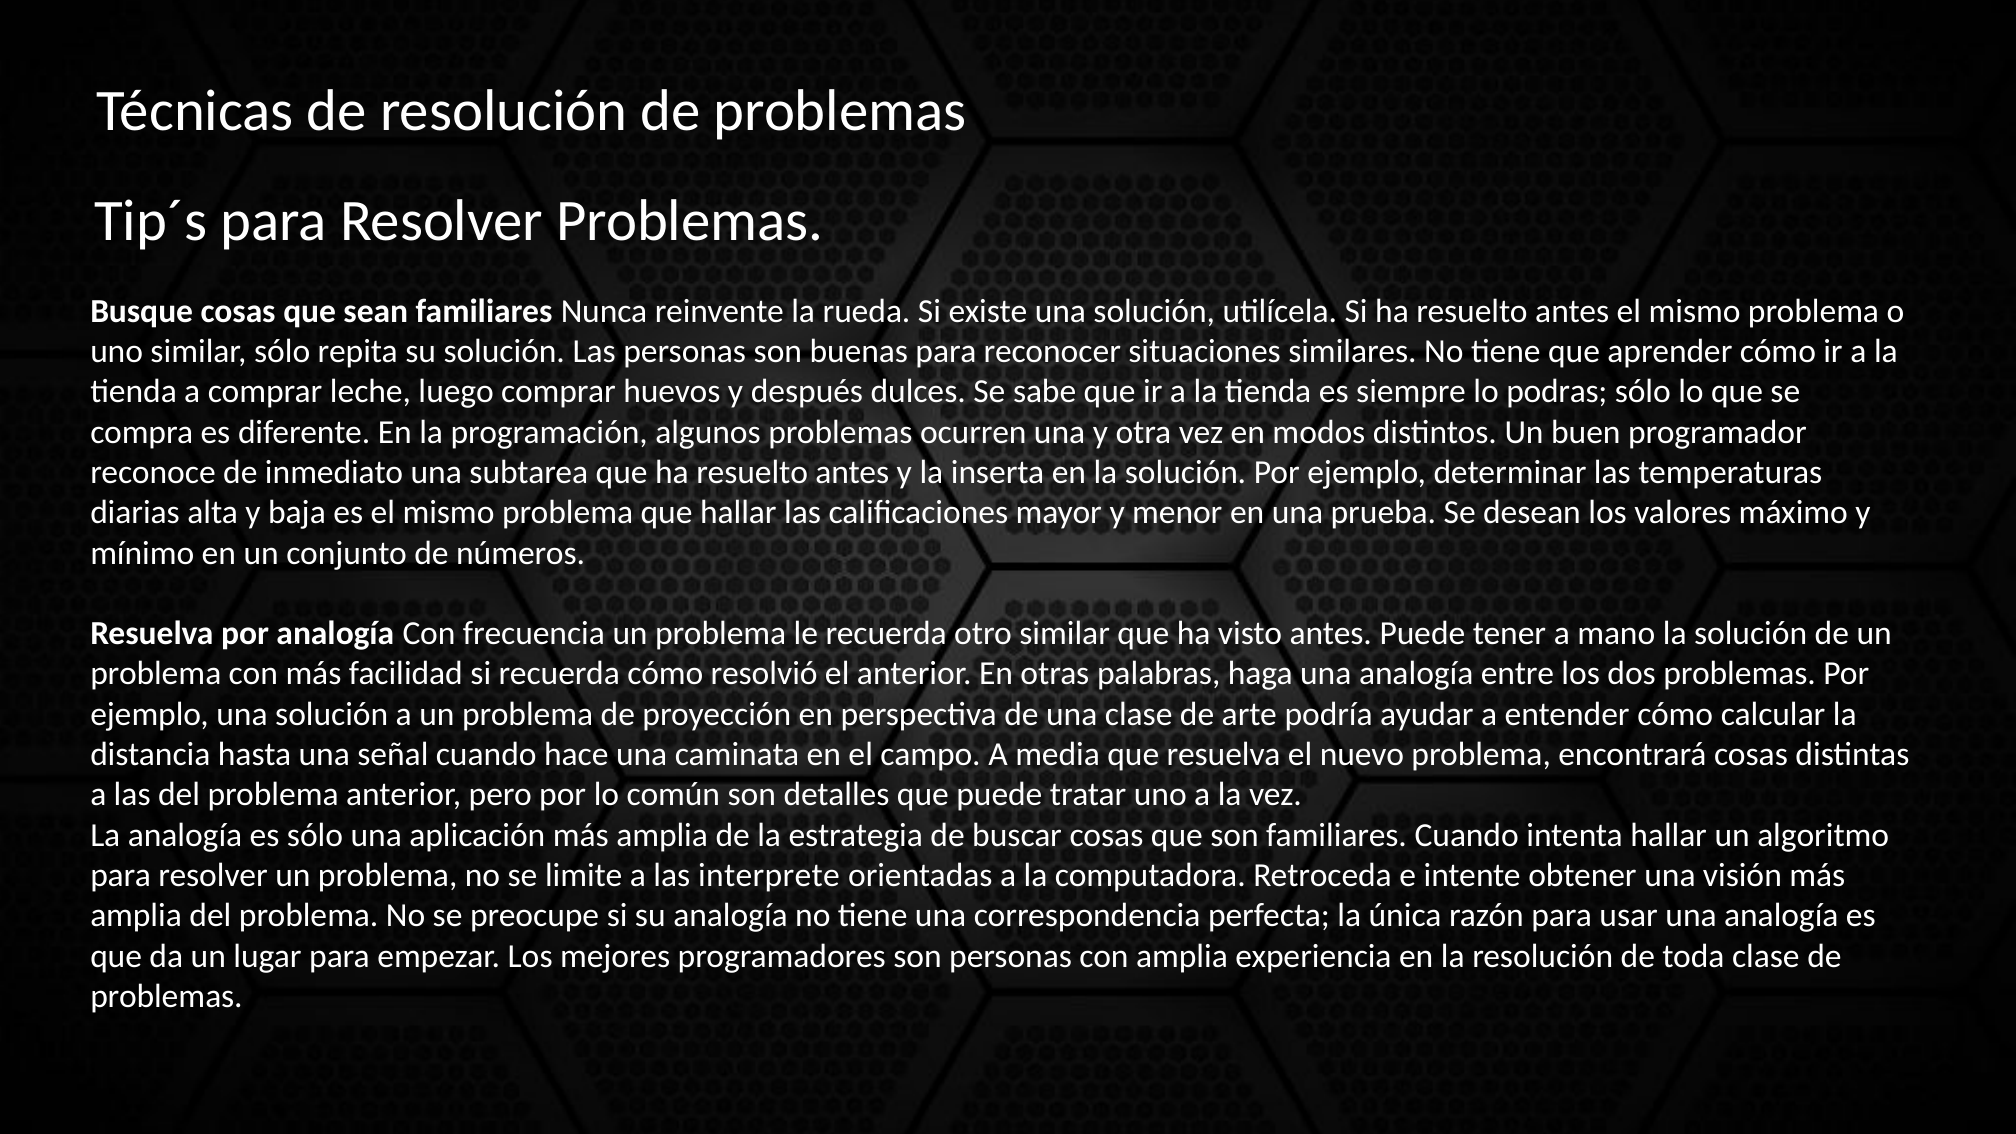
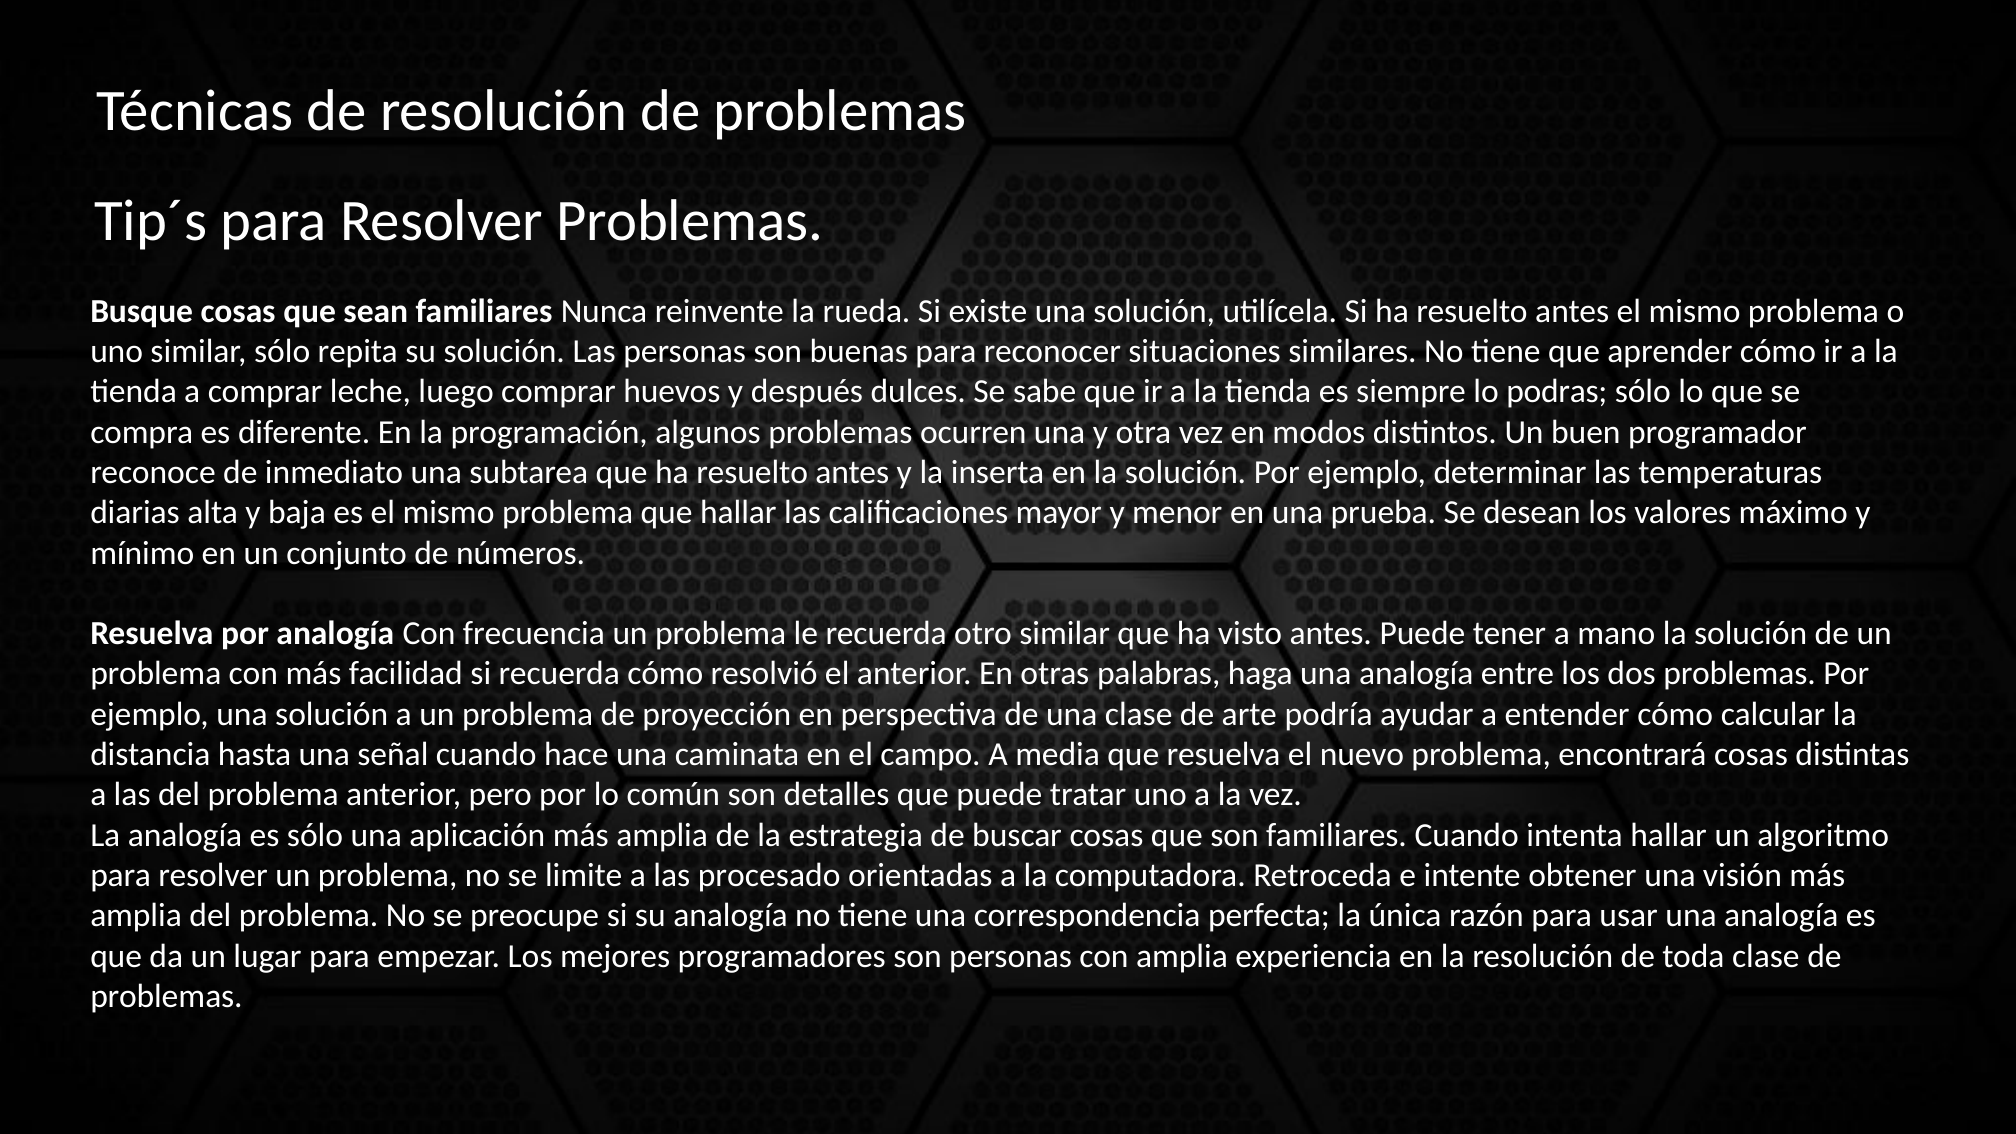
interprete: interprete -> procesado (769, 875)
